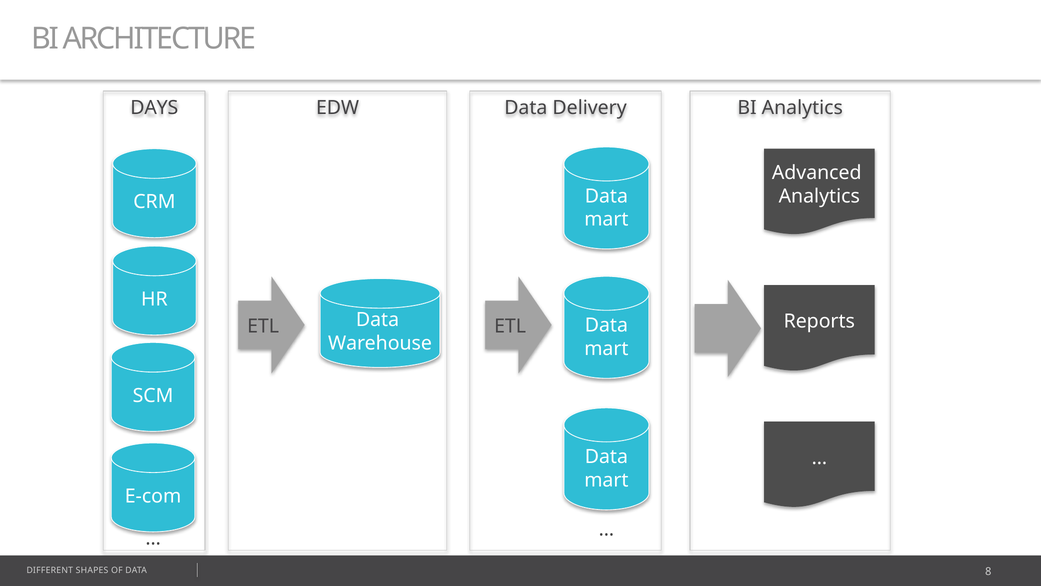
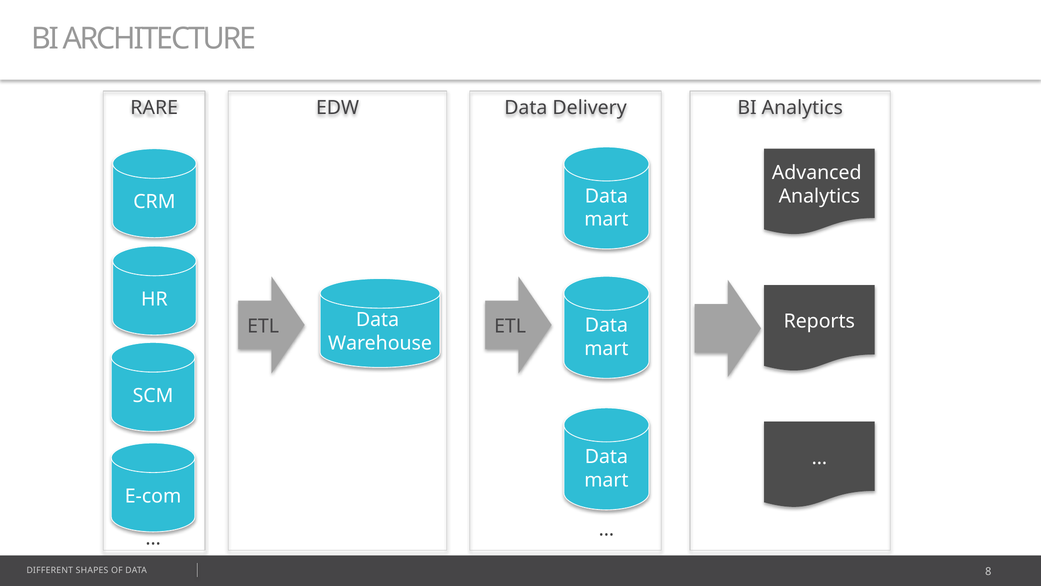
DAYS: DAYS -> RARE (154, 108)
